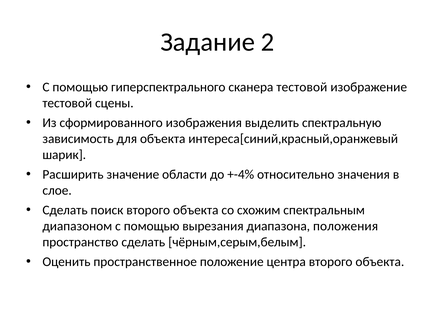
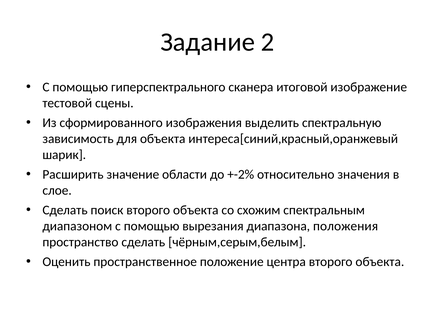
сканера тестовой: тестовой -> итоговой (302, 87)
+-4%: +-4% -> +-2% (241, 175)
